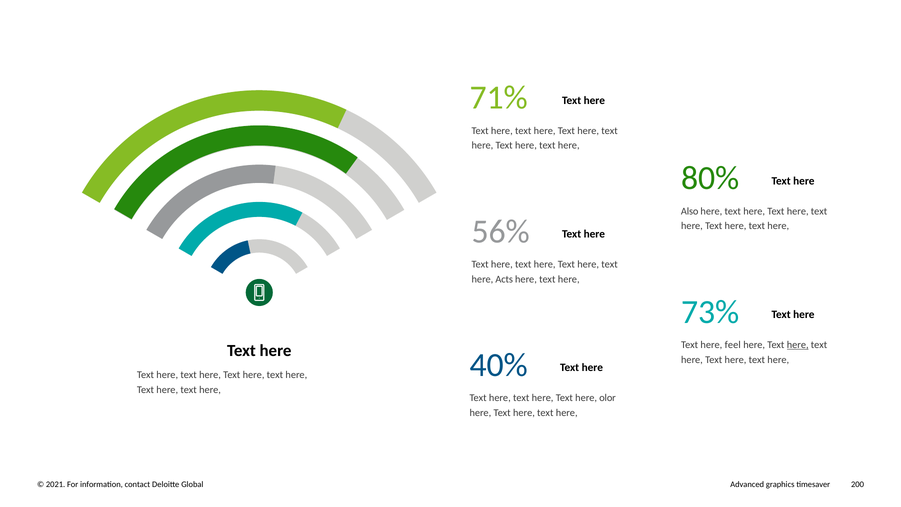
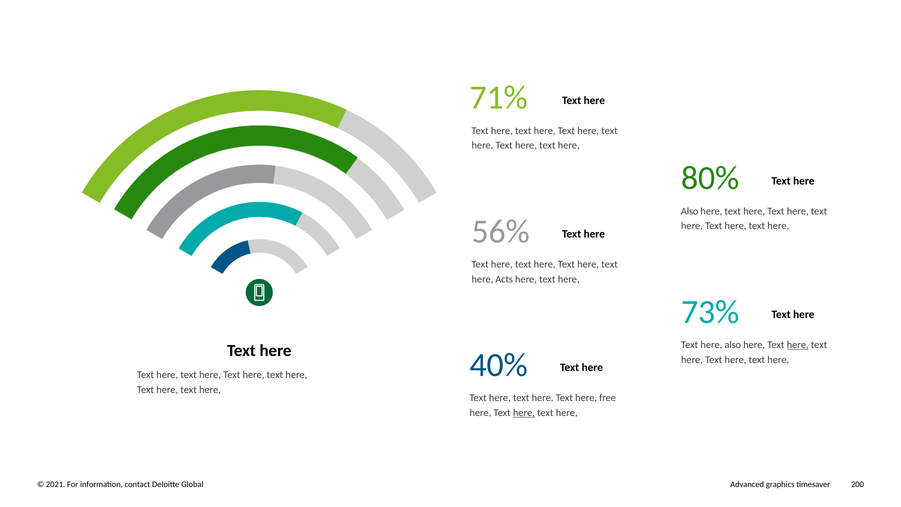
feel: feel -> also (733, 345)
olor: olor -> free (608, 398)
here underline: none -> present (524, 413)
